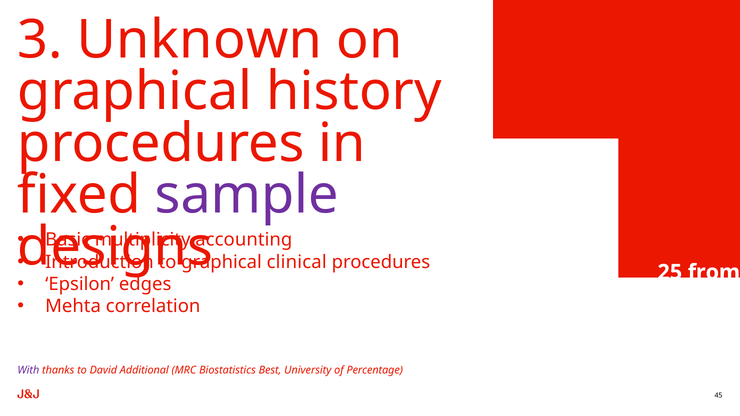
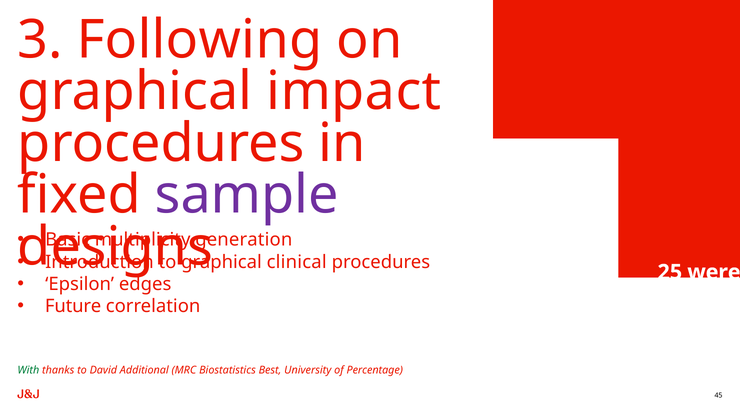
Unknown: Unknown -> Following (199, 40)
history: history -> impact (354, 92)
accounting: accounting -> generation (244, 240)
from: from -> were (714, 272)
Mehta: Mehta -> Future (73, 307)
With colour: purple -> green (28, 371)
